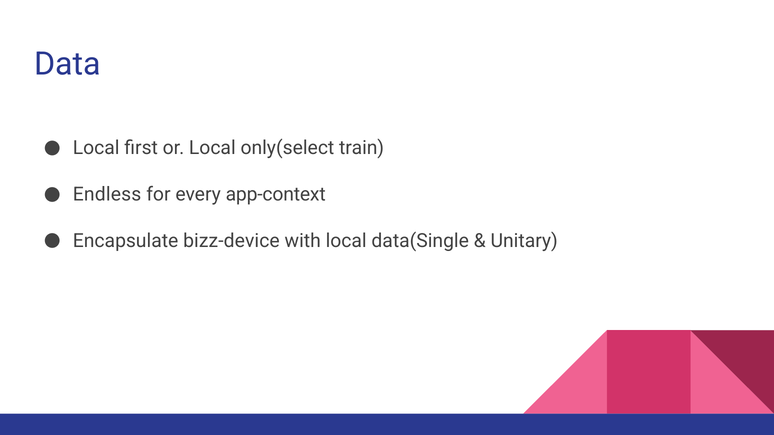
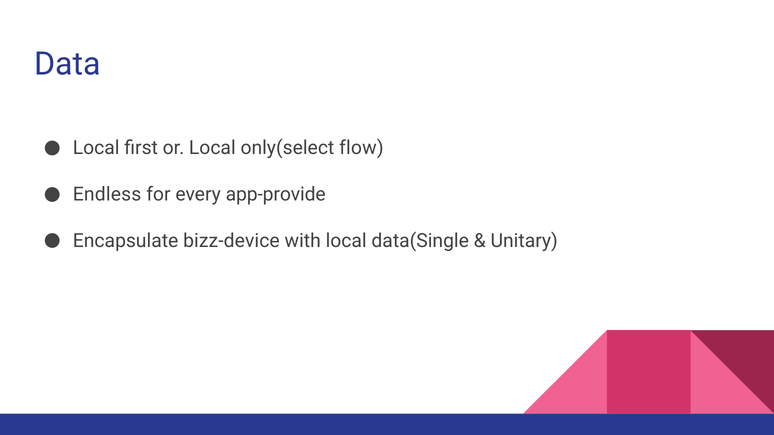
train: train -> flow (361, 148)
app-context: app-context -> app-provide (276, 194)
